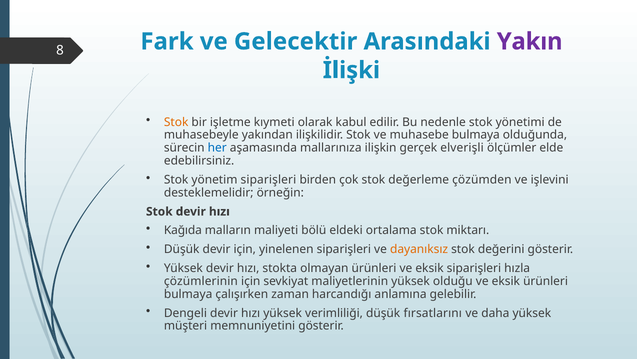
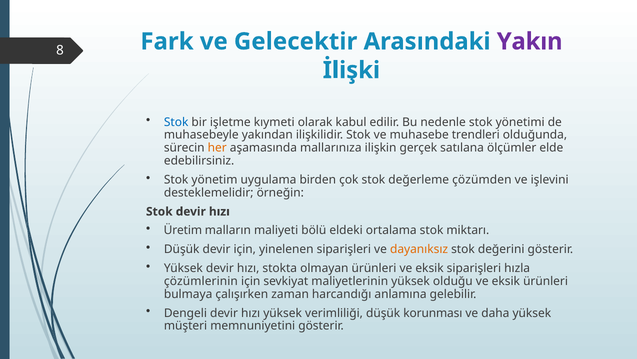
Stok colour: orange -> blue (176, 122)
muhasebe bulmaya: bulmaya -> trendleri (476, 135)
her colour: blue -> orange (217, 148)
elverişli: elverişli -> satılana (462, 148)
yönetim siparişleri: siparişleri -> uygulama (268, 179)
Kağıda: Kağıda -> Üretim (183, 230)
fırsatlarını: fırsatlarını -> korunması (433, 312)
